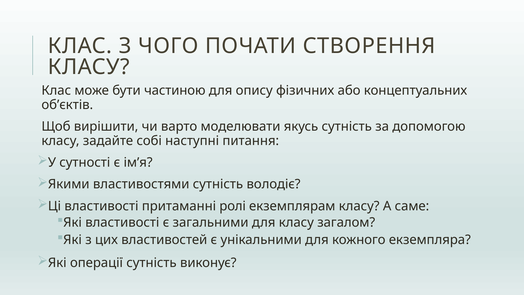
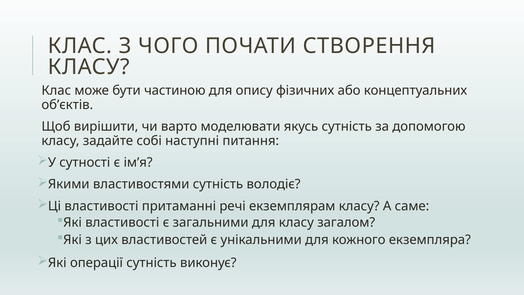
ролі: ролі -> речі (233, 206)
